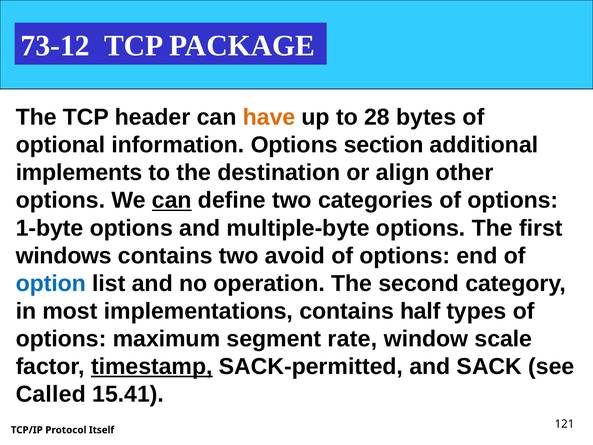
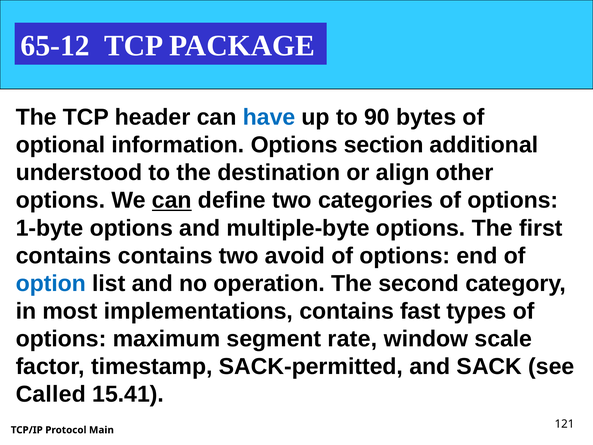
73-12: 73-12 -> 65-12 (55, 46)
have colour: orange -> blue (269, 117)
28: 28 -> 90 (377, 117)
implements: implements -> understood (79, 173)
windows: windows -> contains (64, 256)
half: half -> fast (420, 311)
timestamp underline: present -> none (152, 366)
Itself: Itself -> Main (101, 430)
